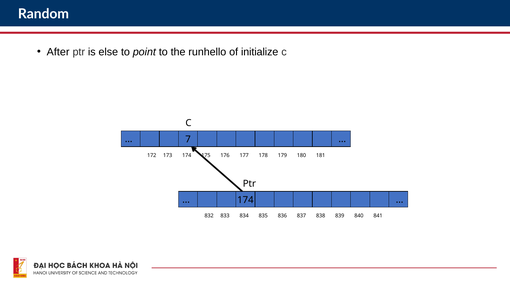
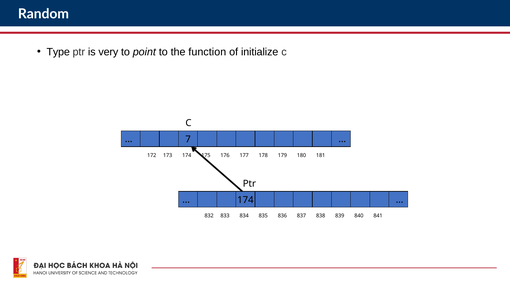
After: After -> Type (58, 52)
else: else -> very (108, 52)
runhello: runhello -> function (207, 52)
